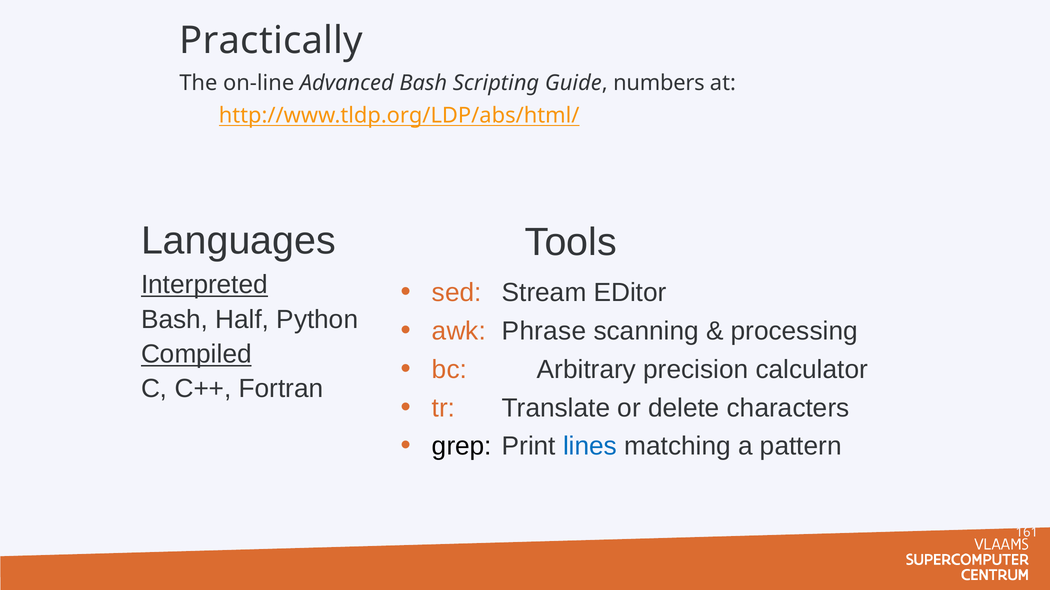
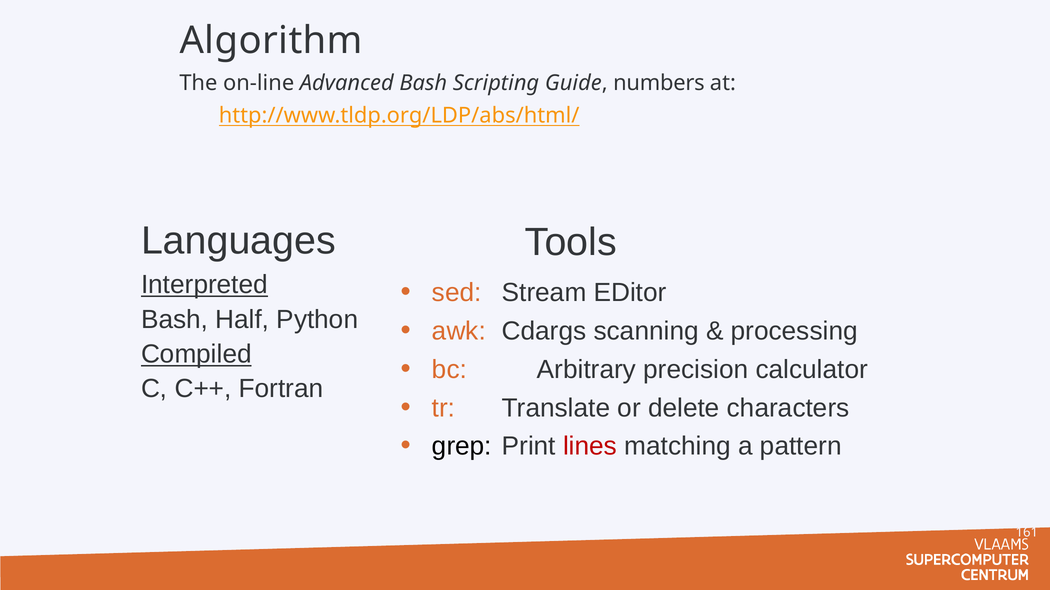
Practically: Practically -> Algorithm (271, 41)
Phrase: Phrase -> Cdargs (544, 331)
lines colour: blue -> red (590, 447)
